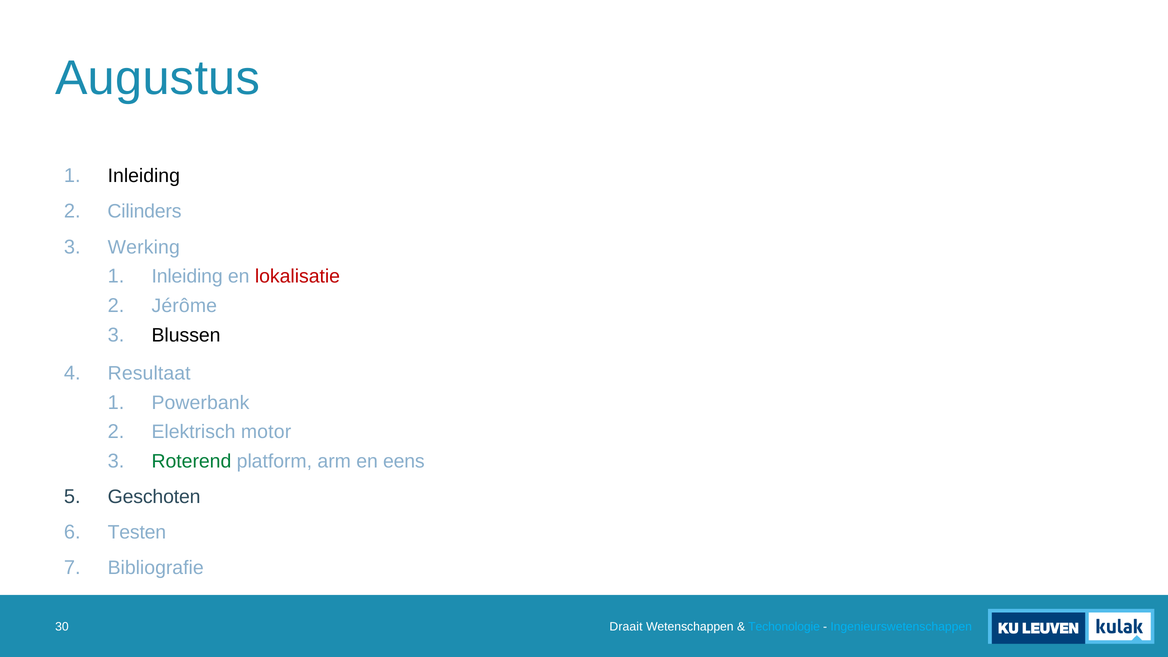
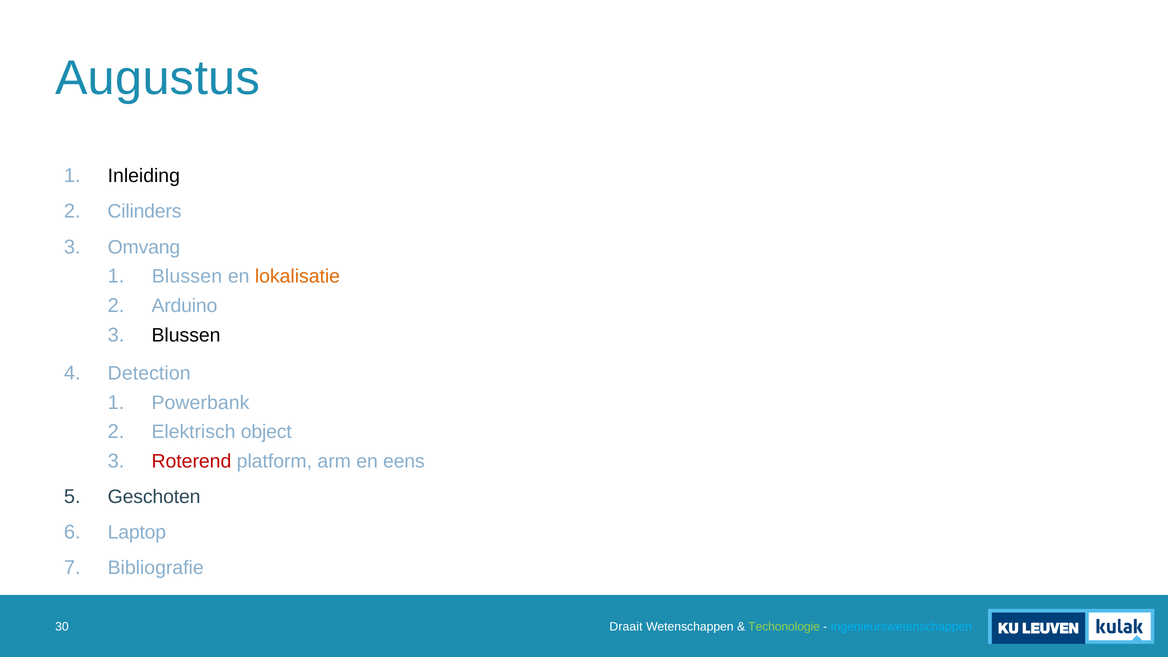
Werking: Werking -> Omvang (144, 247)
Inleiding: Inleiding -> Blussen (187, 277)
lokalisatie colour: red -> orange (297, 277)
Jérôme: Jérôme -> Arduino (184, 306)
Resultaat: Resultaat -> Detection (149, 373)
motor: motor -> object (266, 432)
Roterend colour: green -> red (191, 461)
Testen: Testen -> Laptop (137, 532)
Techonologie colour: light blue -> light green (784, 627)
